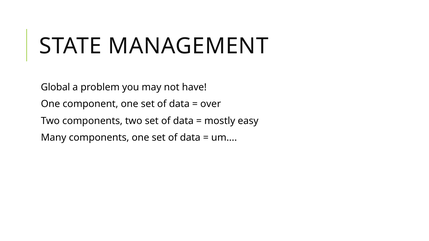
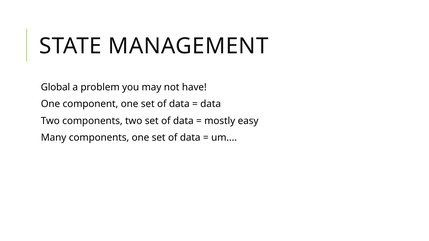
over: over -> data (211, 104)
